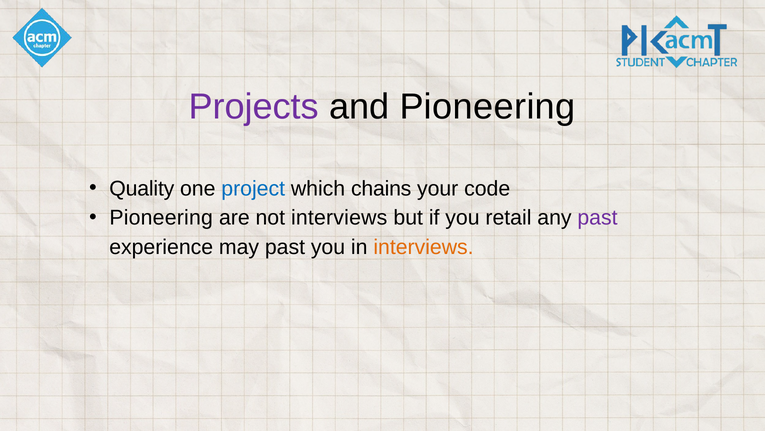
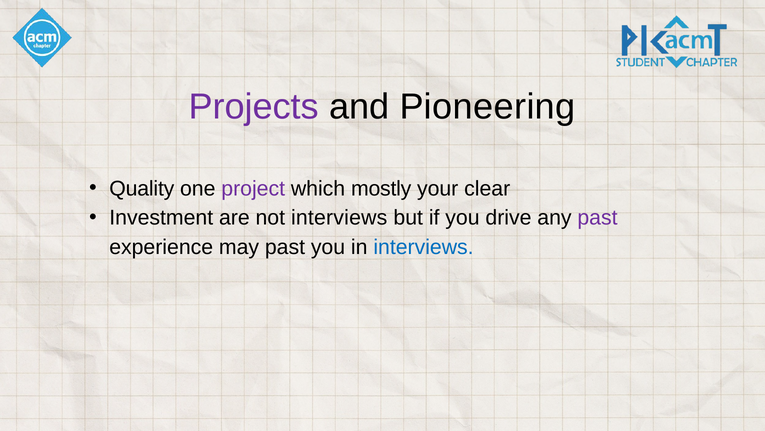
project colour: blue -> purple (253, 188)
chains: chains -> mostly (381, 188)
code: code -> clear (487, 188)
Pioneering: Pioneering -> Investment (161, 218)
retail: retail -> drive (508, 218)
interviews colour: orange -> blue (423, 247)
